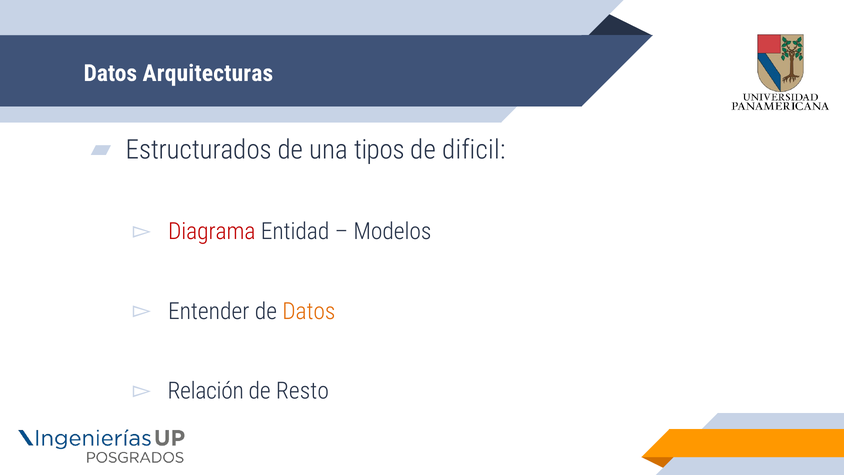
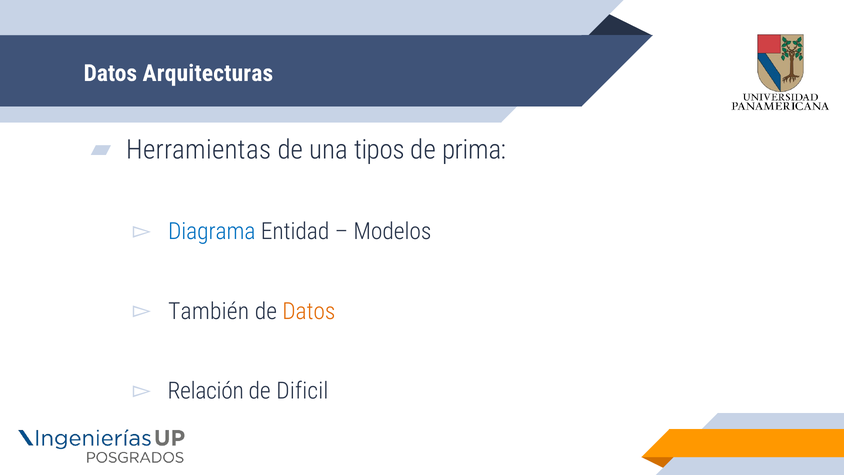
Estructurados: Estructurados -> Herramientas (199, 150)
dificil: dificil -> prima (474, 150)
Diagrama colour: red -> blue (212, 232)
Entender: Entender -> También (209, 311)
Resto: Resto -> Dificil (302, 391)
